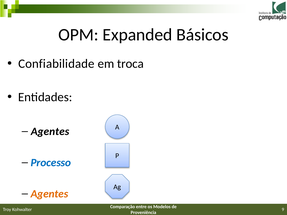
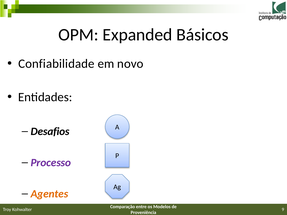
troca: troca -> novo (130, 64)
Agentes: Agentes -> Desafios (50, 132)
Processo colour: blue -> purple (51, 163)
